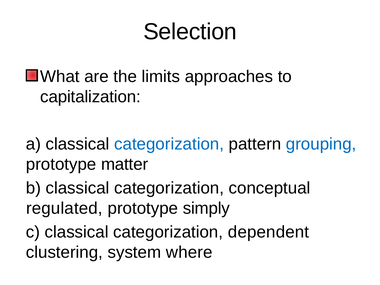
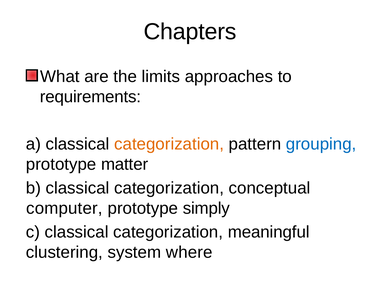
Selection: Selection -> Chapters (190, 32)
capitalization: capitalization -> requirements (91, 97)
categorization colour: blue -> orange (169, 144)
regulated: regulated -> computer (64, 208)
dependent: dependent -> meaningful (269, 232)
